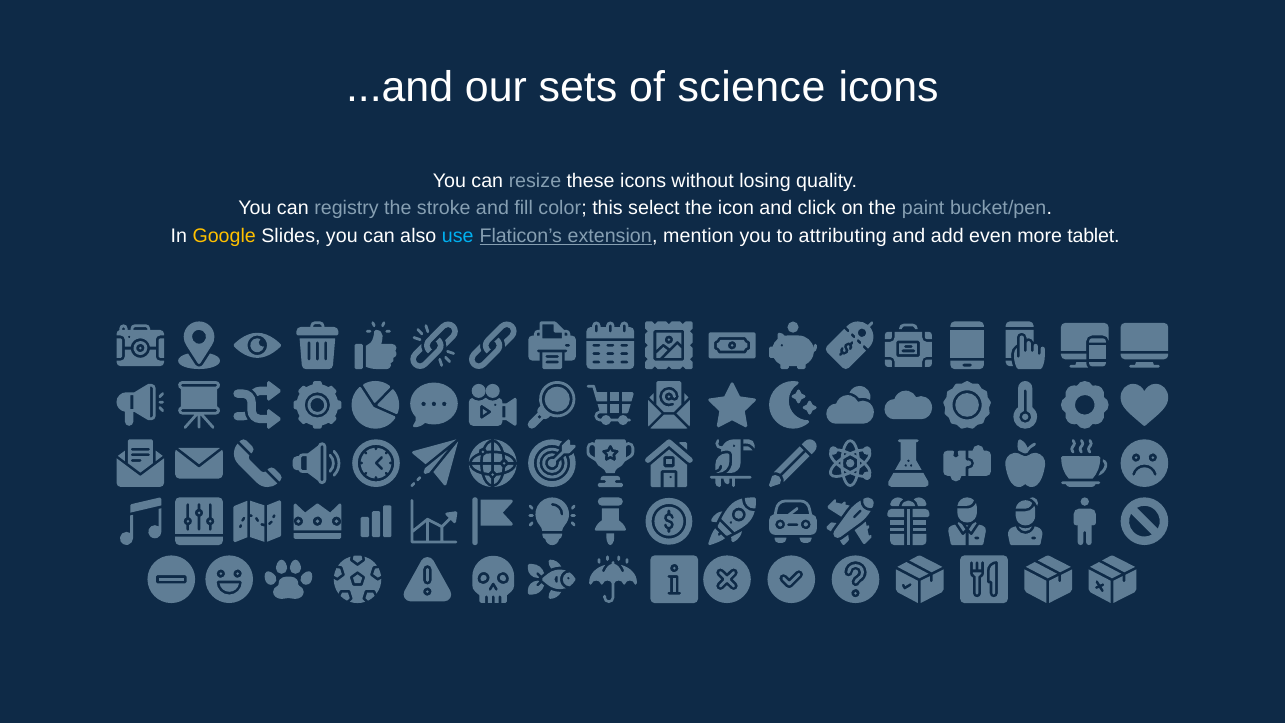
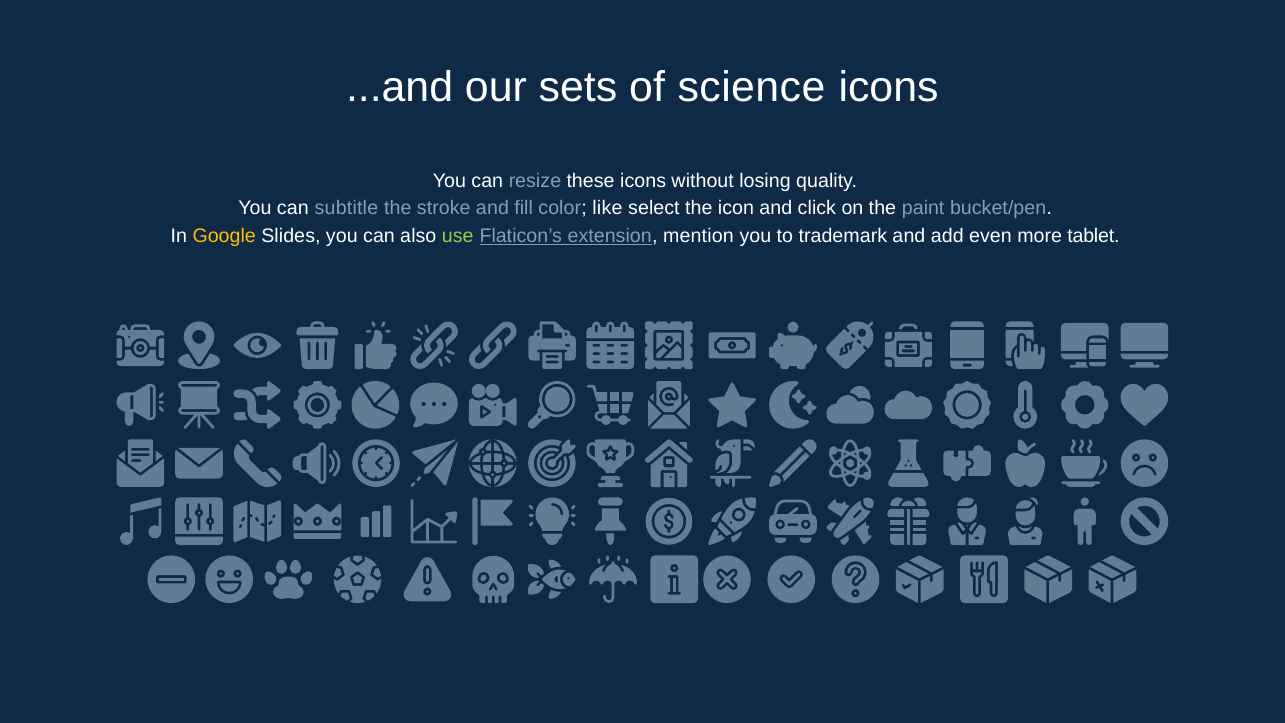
registry: registry -> subtitle (346, 208)
this: this -> like (607, 208)
use colour: light blue -> light green (458, 235)
attributing: attributing -> trademark (843, 235)
